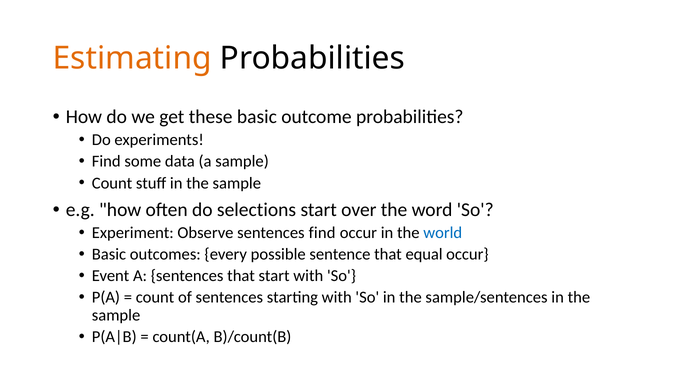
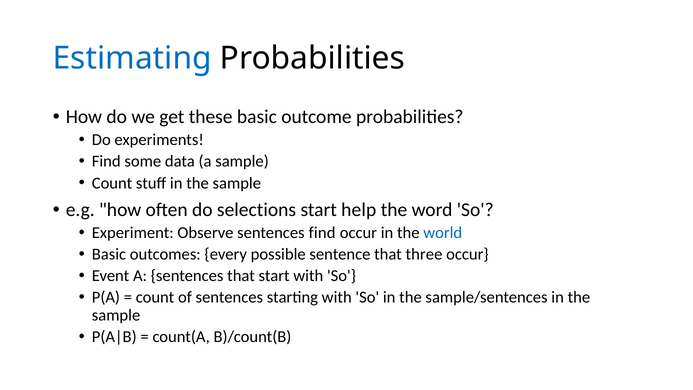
Estimating colour: orange -> blue (132, 58)
over: over -> help (359, 210)
equal: equal -> three (424, 254)
